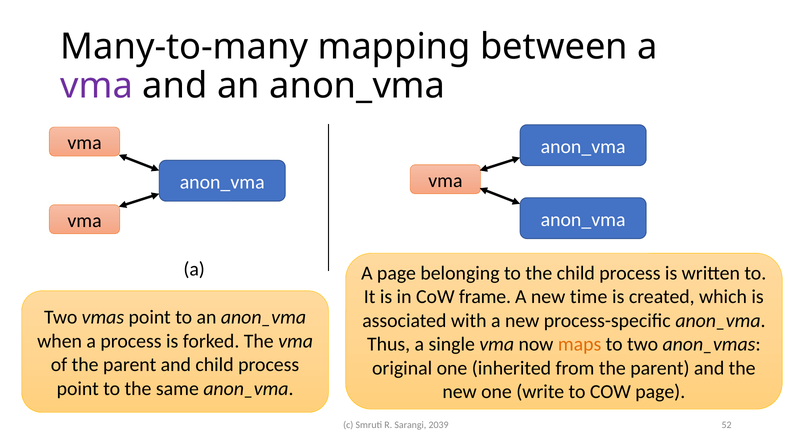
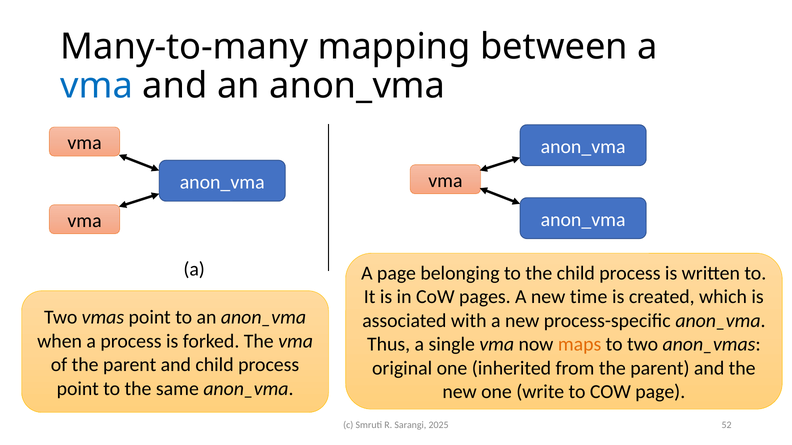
vma colour: purple -> blue (97, 86)
frame: frame -> pages (485, 297)
2039: 2039 -> 2025 (439, 425)
